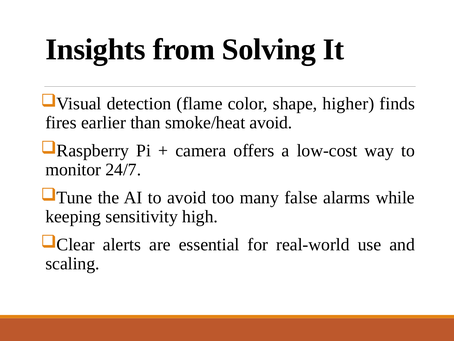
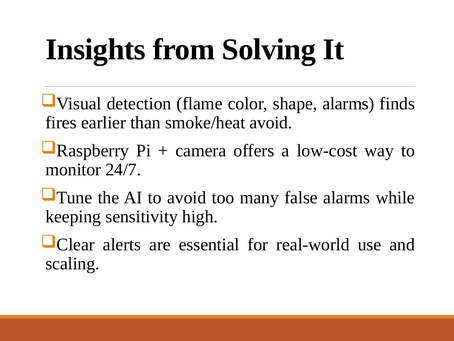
shape higher: higher -> alarms (349, 103)
